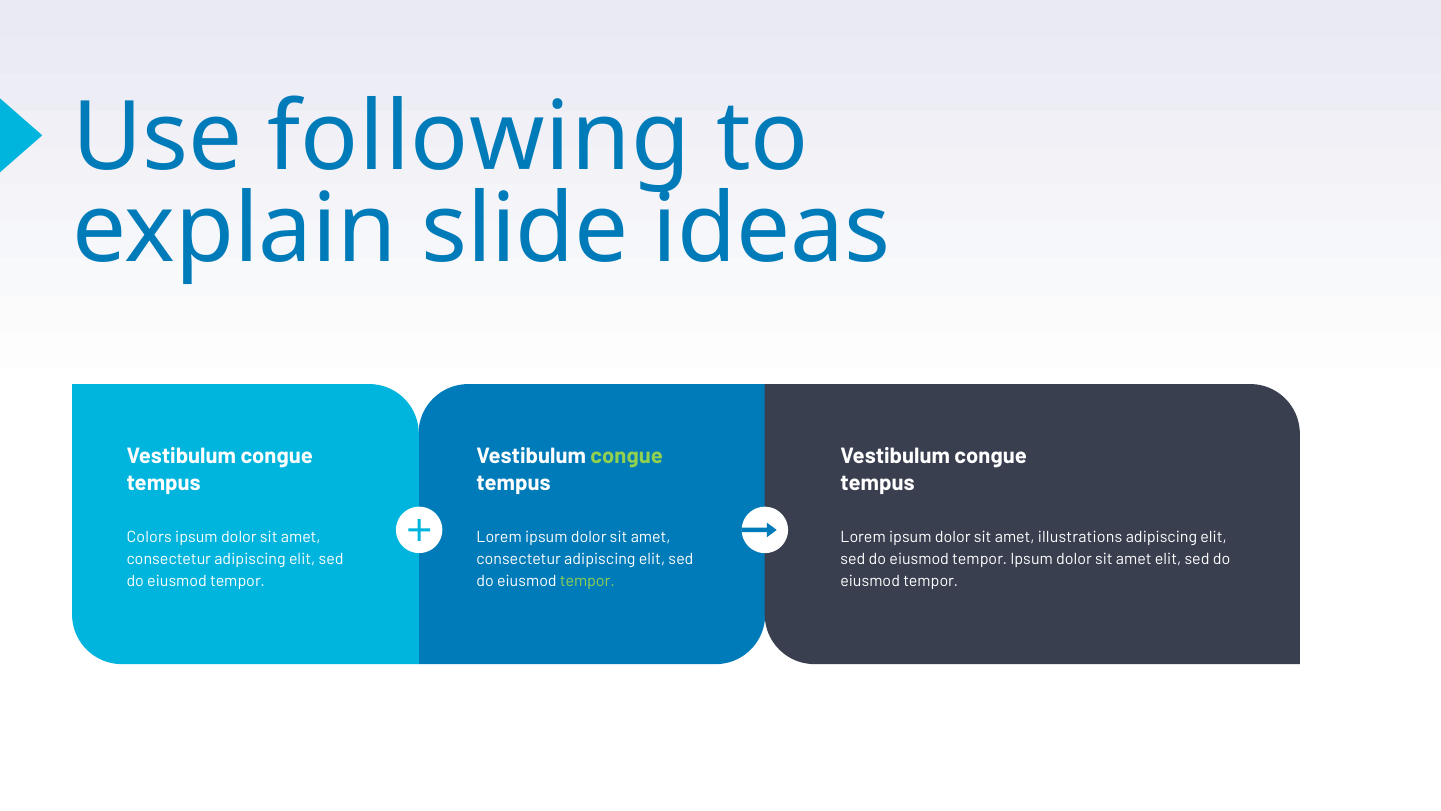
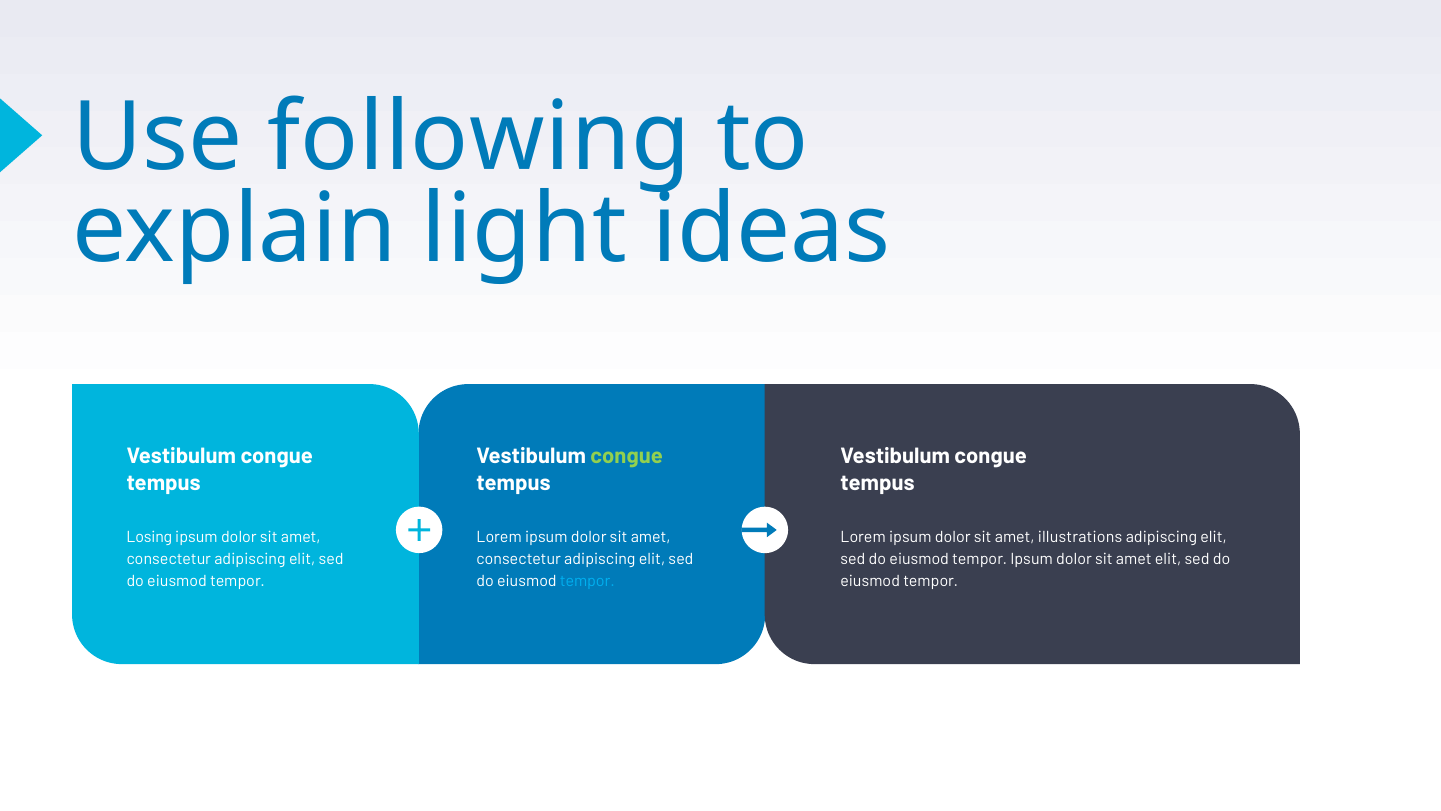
slide: slide -> light (524, 230)
Colors: Colors -> Losing (149, 537)
tempor colour: light green -> light blue (587, 581)
